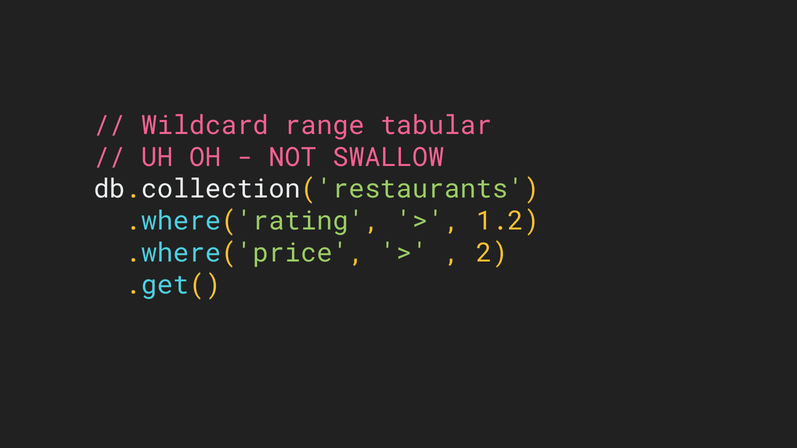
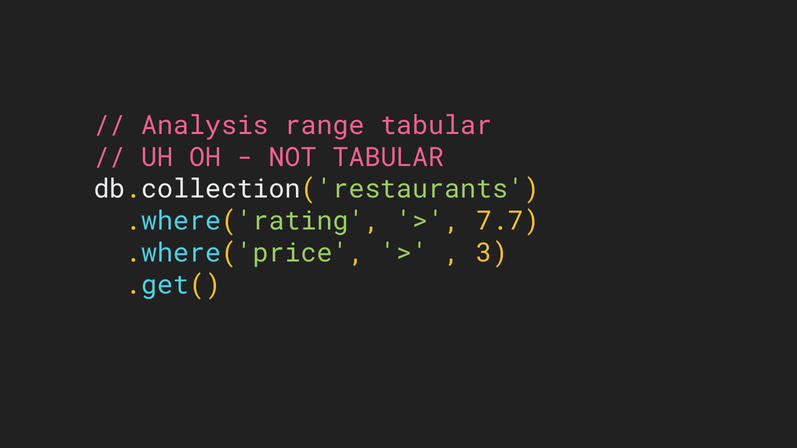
Wildcard: Wildcard -> Analysis (205, 126)
NOT SWALLOW: SWALLOW -> TABULAR (389, 157)
1.2: 1.2 -> 7.7 (508, 221)
2: 2 -> 3 (492, 253)
